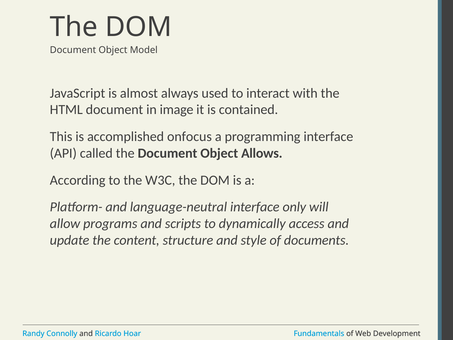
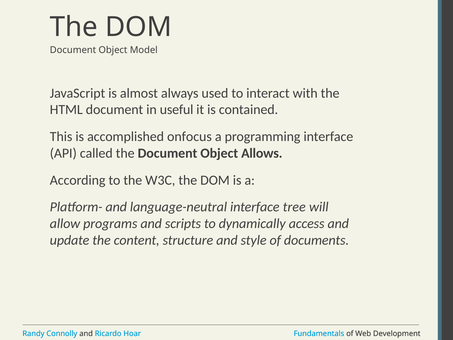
image: image -> useful (177, 110)
only: only -> tree (294, 207)
